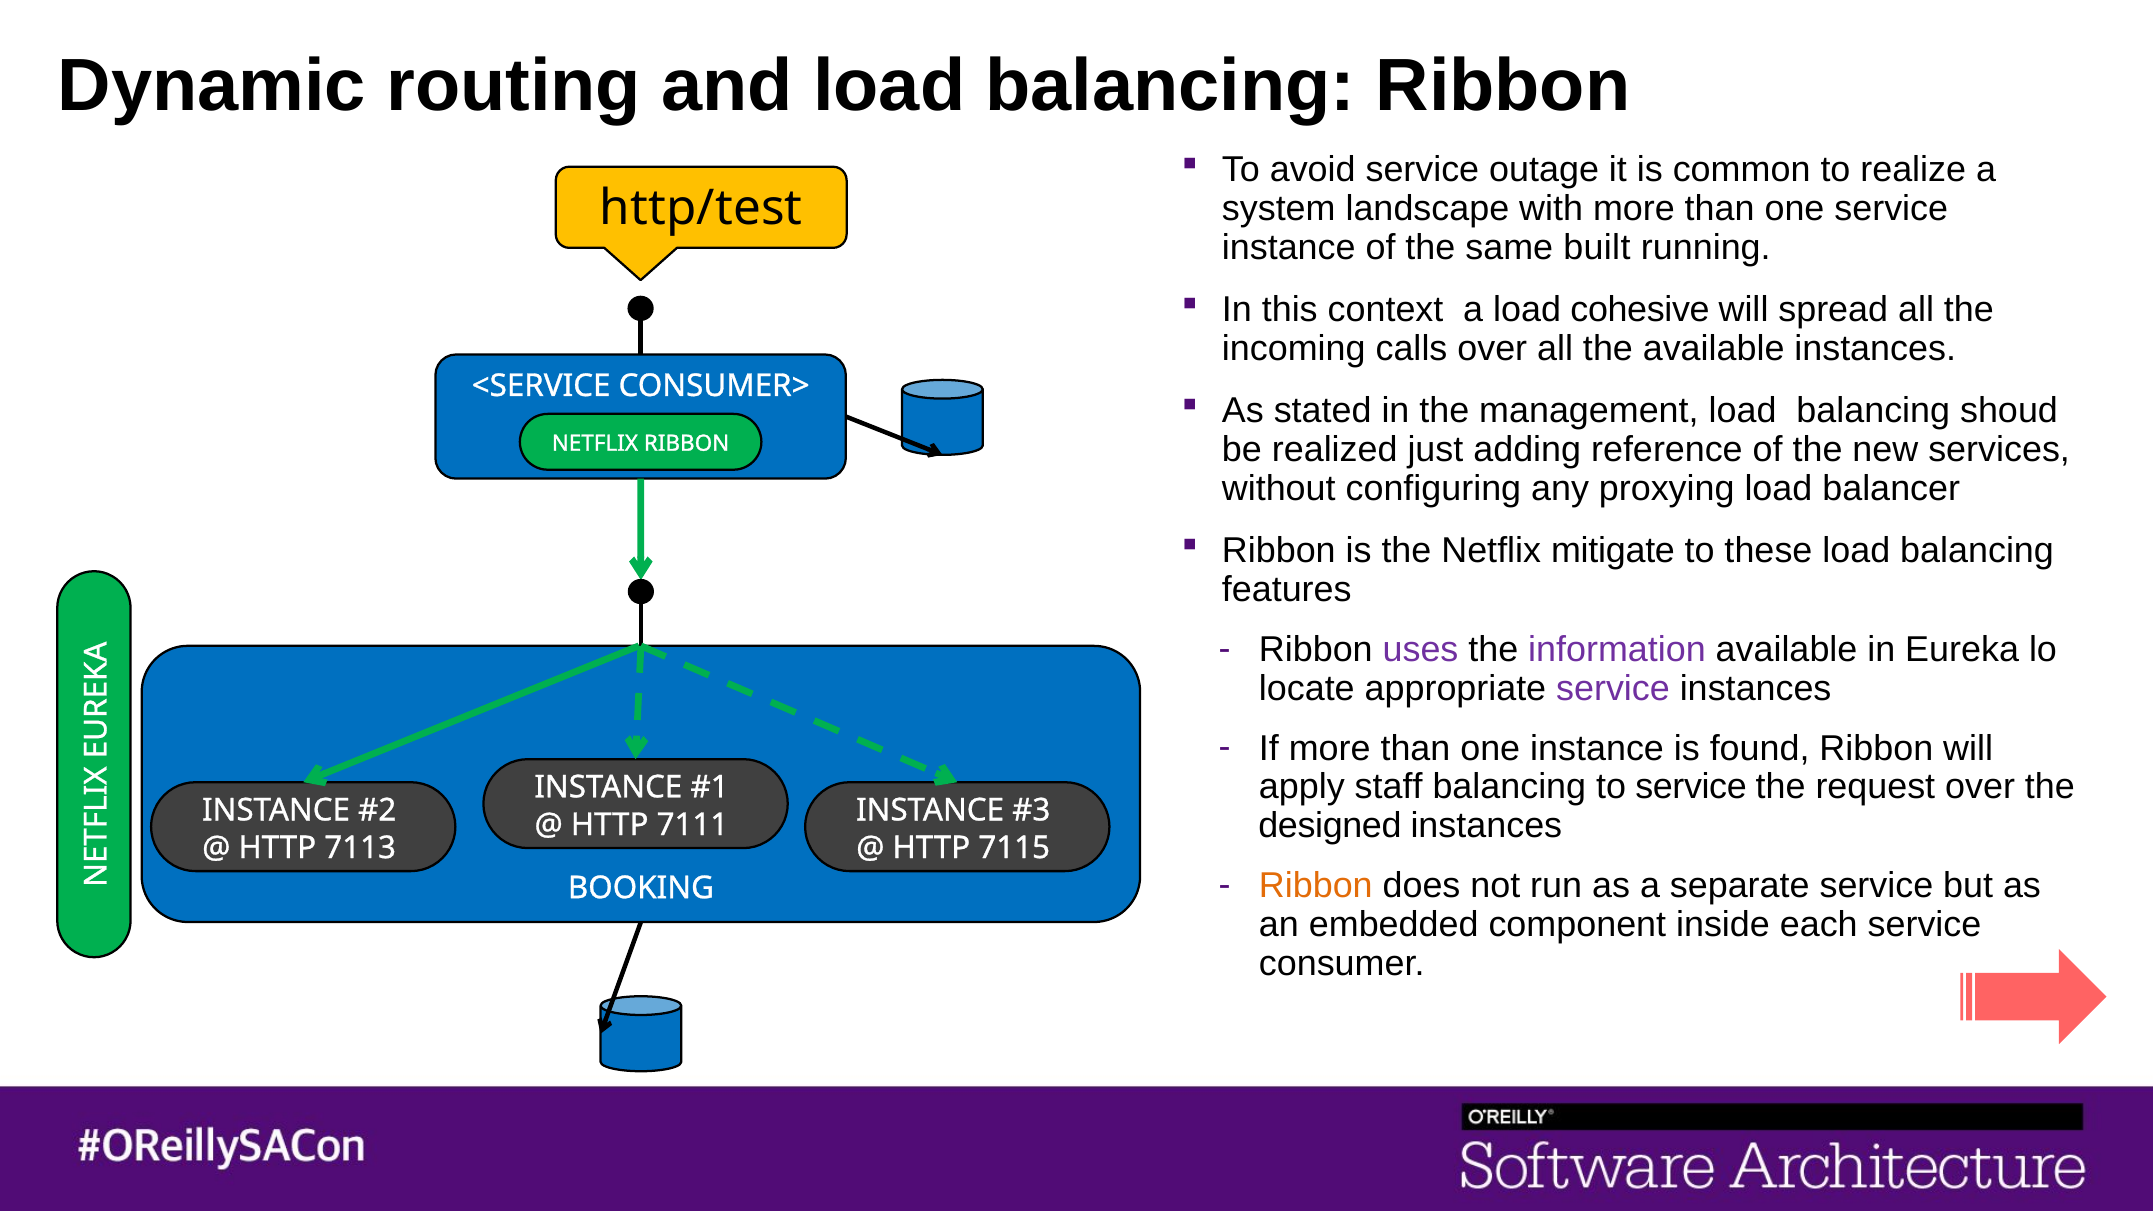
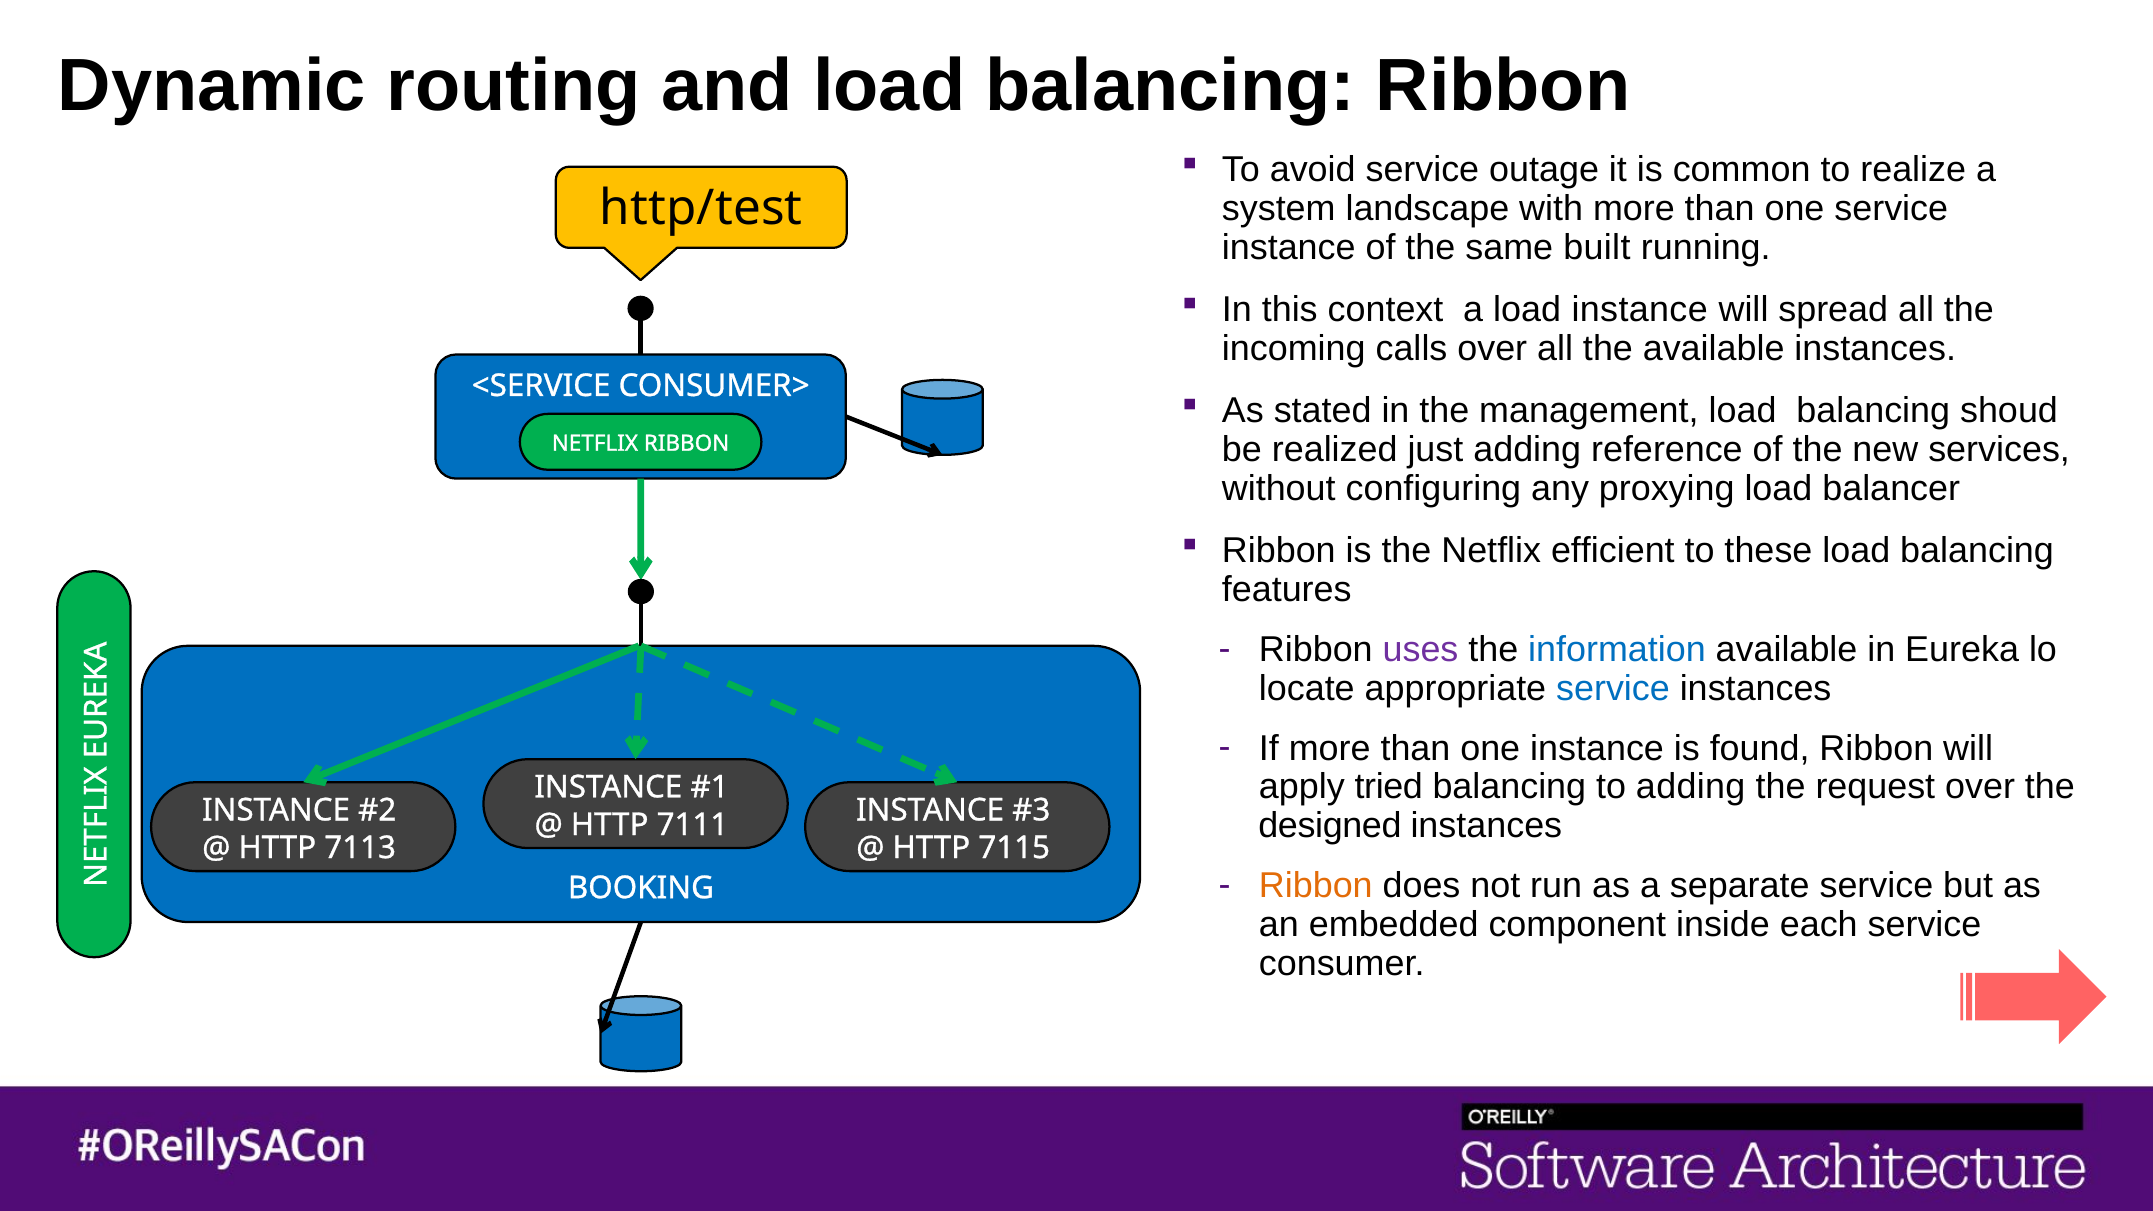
load cohesive: cohesive -> instance (1640, 310)
mitigate: mitigate -> efficient (1613, 551)
information colour: purple -> blue (1617, 650)
service colour: purple -> blue (1613, 688)
staff: staff -> tried (1389, 787)
to service: service -> adding (1691, 787)
